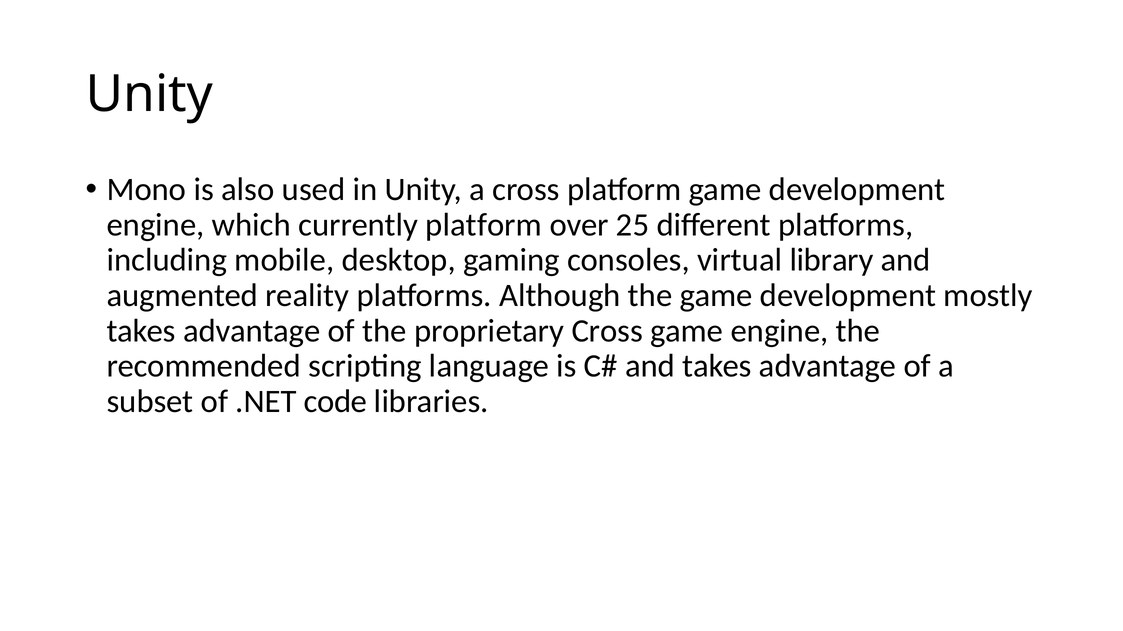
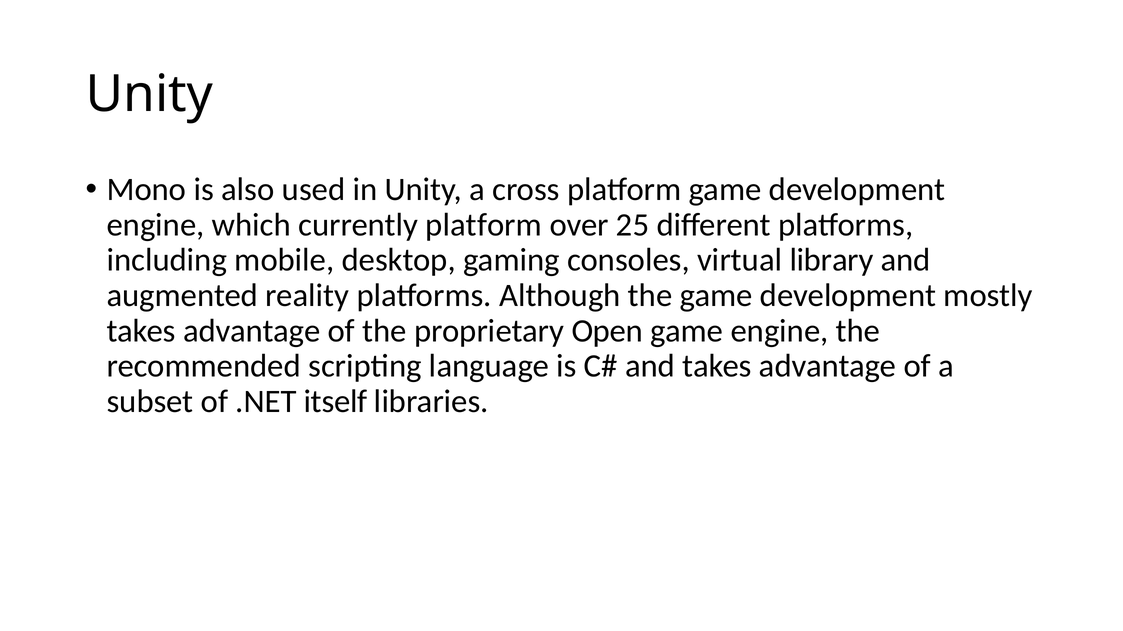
proprietary Cross: Cross -> Open (607, 331)
code: code -> itself (335, 402)
